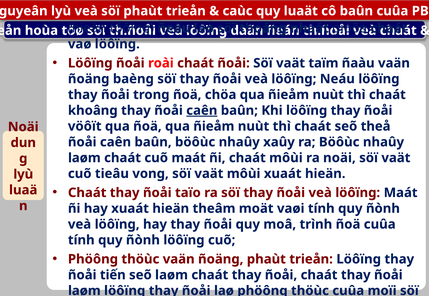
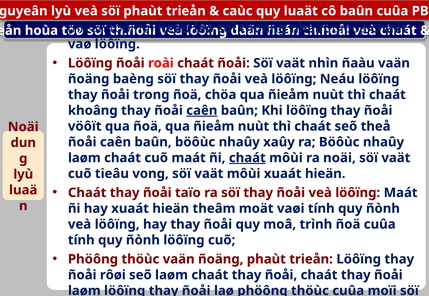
taïm: taïm -> nhìn (323, 63)
chaát underline: none -> present (247, 158)
tiến: tiến -> rôøi (113, 275)
